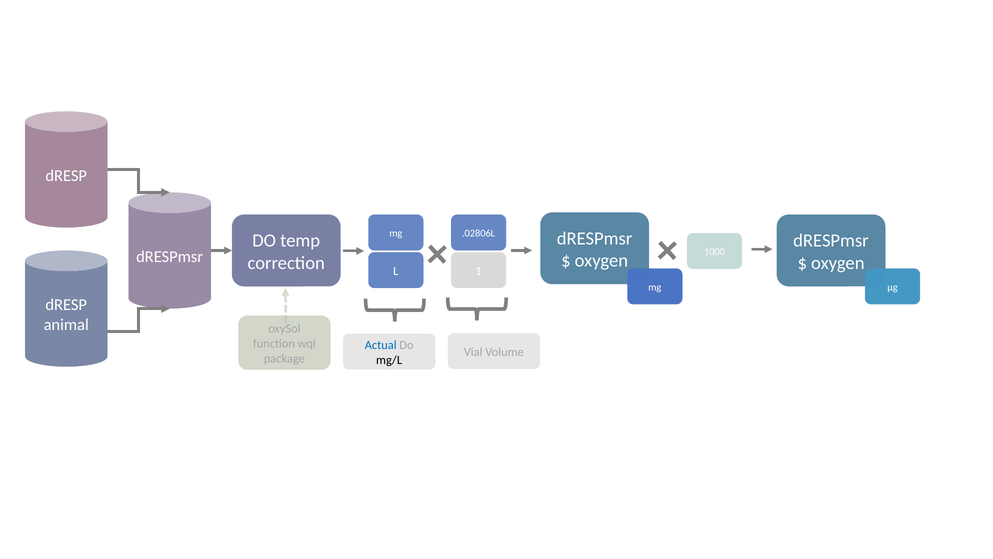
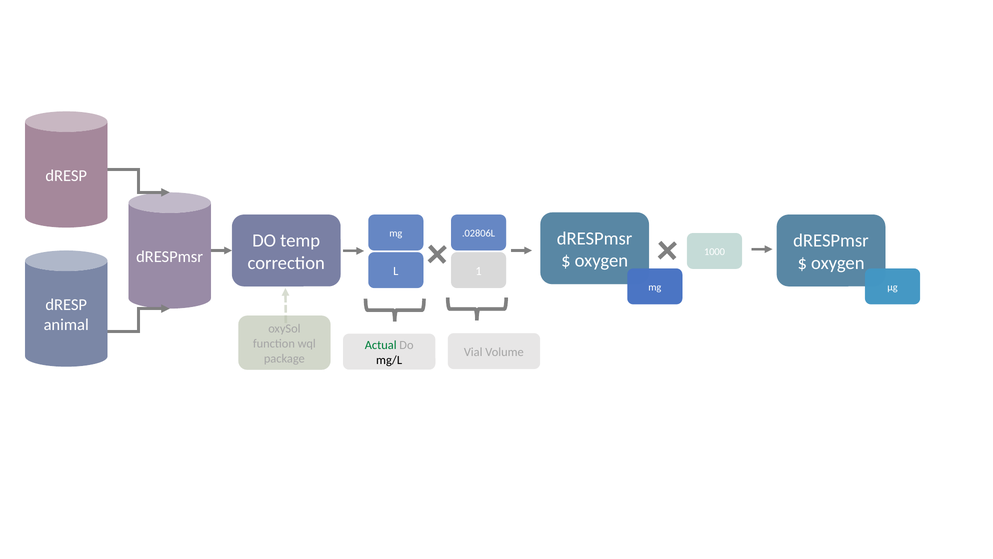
Actual colour: blue -> green (381, 345)
